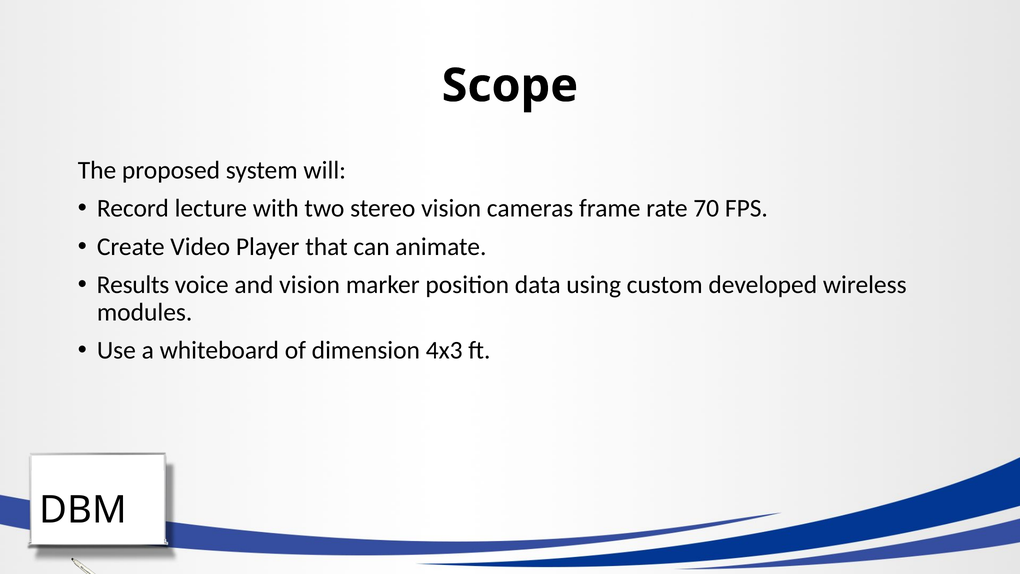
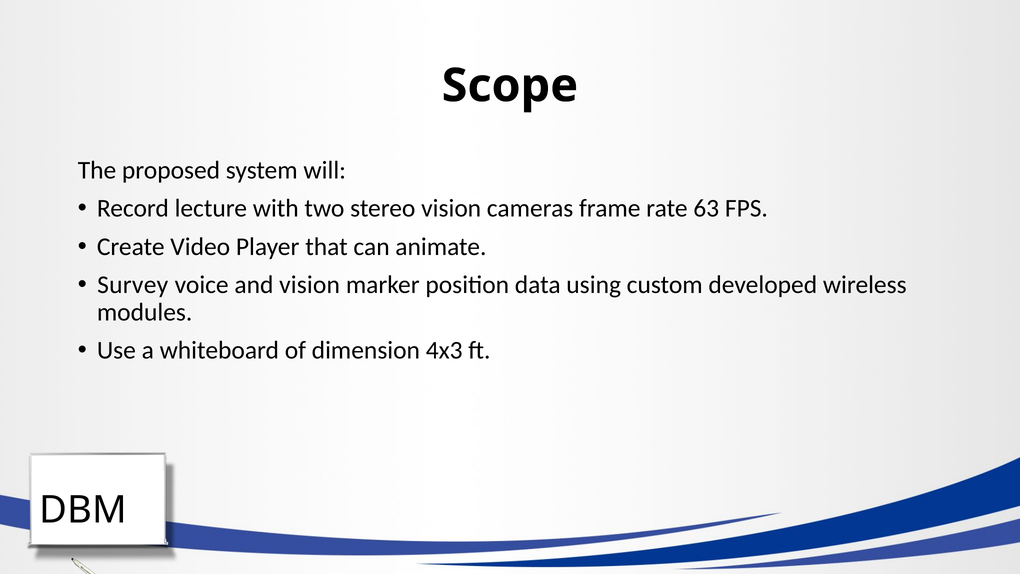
70: 70 -> 63 (706, 208)
Results: Results -> Survey (133, 285)
